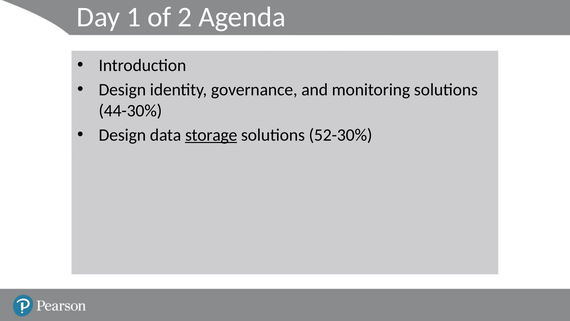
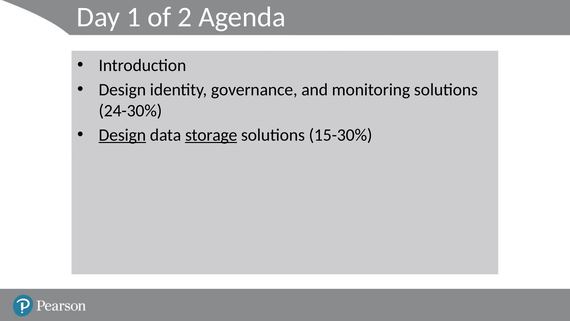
44-30%: 44-30% -> 24-30% (130, 111)
Design underline: none -> present (122, 135)
52-30%: 52-30% -> 15-30% (341, 135)
